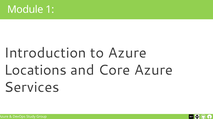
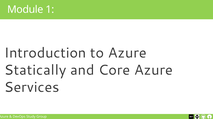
Locations: Locations -> Statically (35, 70)
